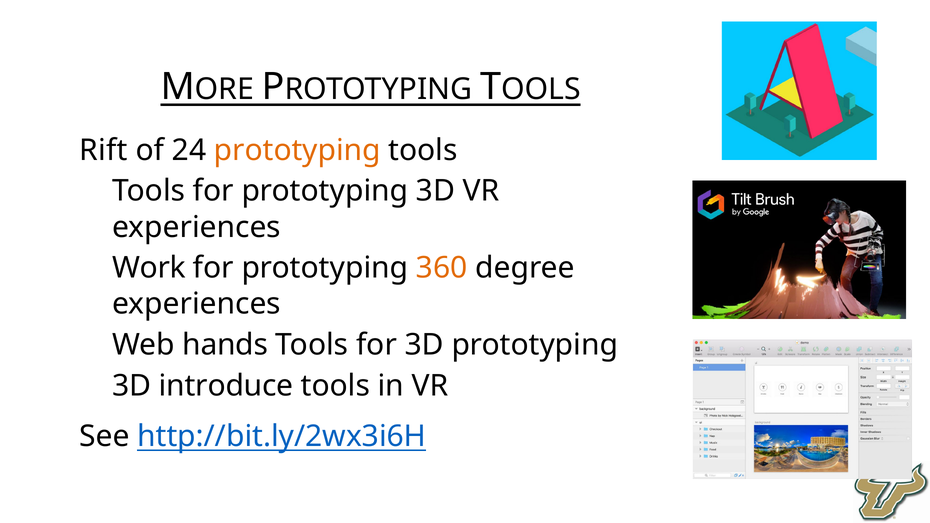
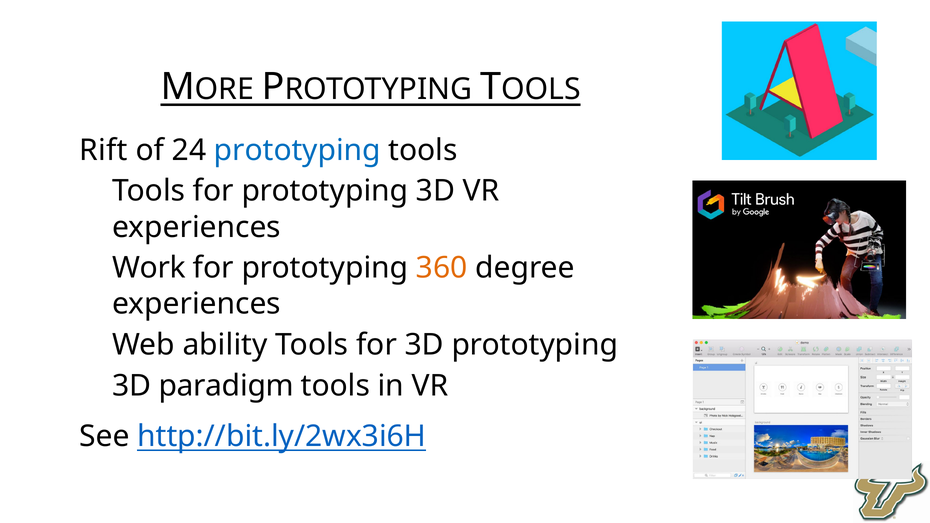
prototyping colour: orange -> blue (297, 150)
hands: hands -> ability (225, 345)
introduce: introduce -> paradigm (226, 386)
